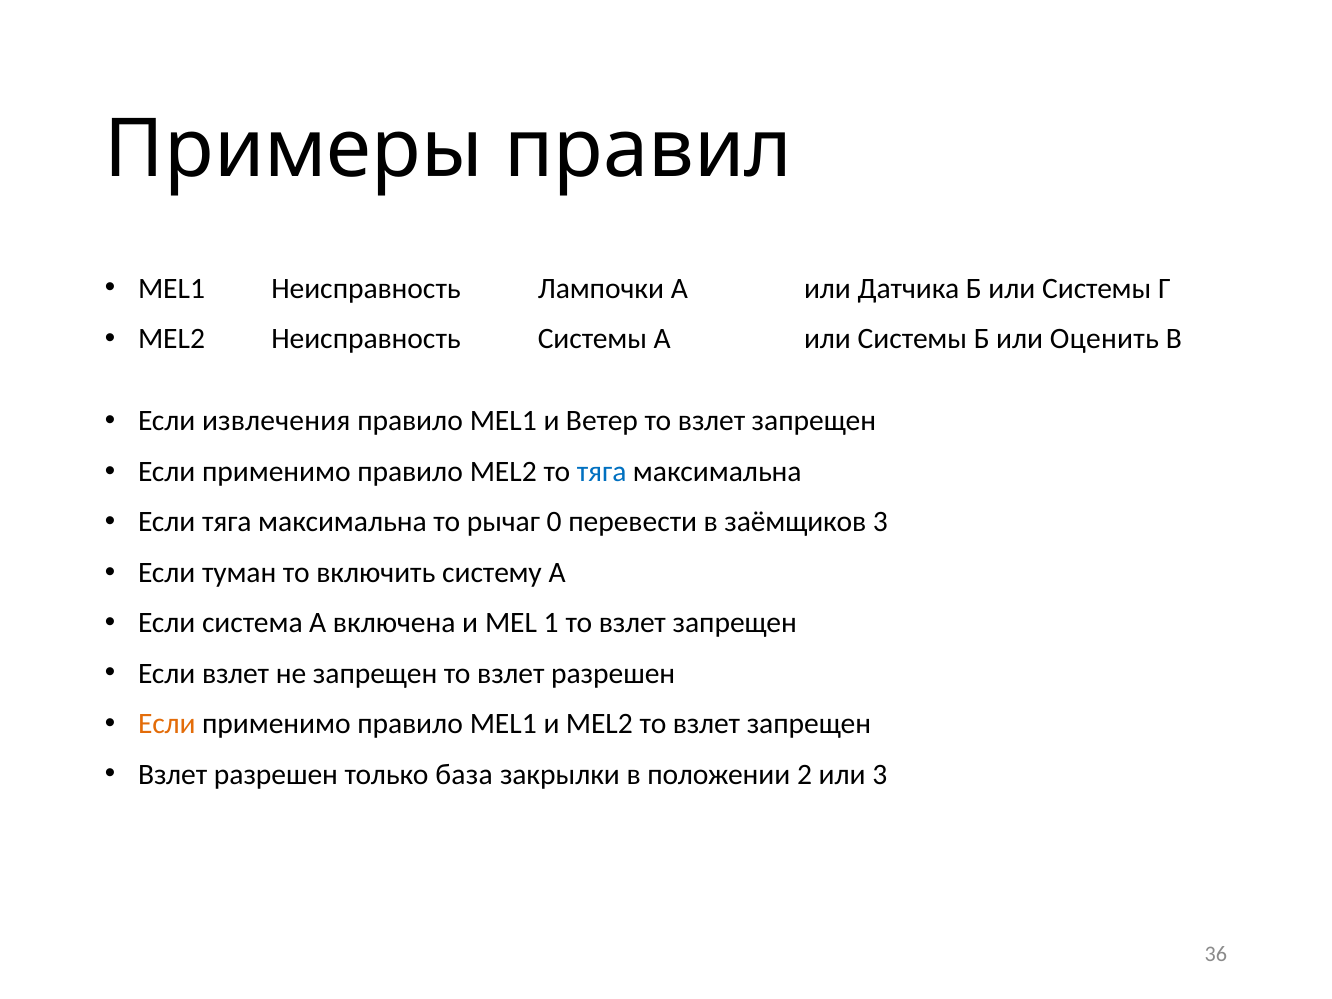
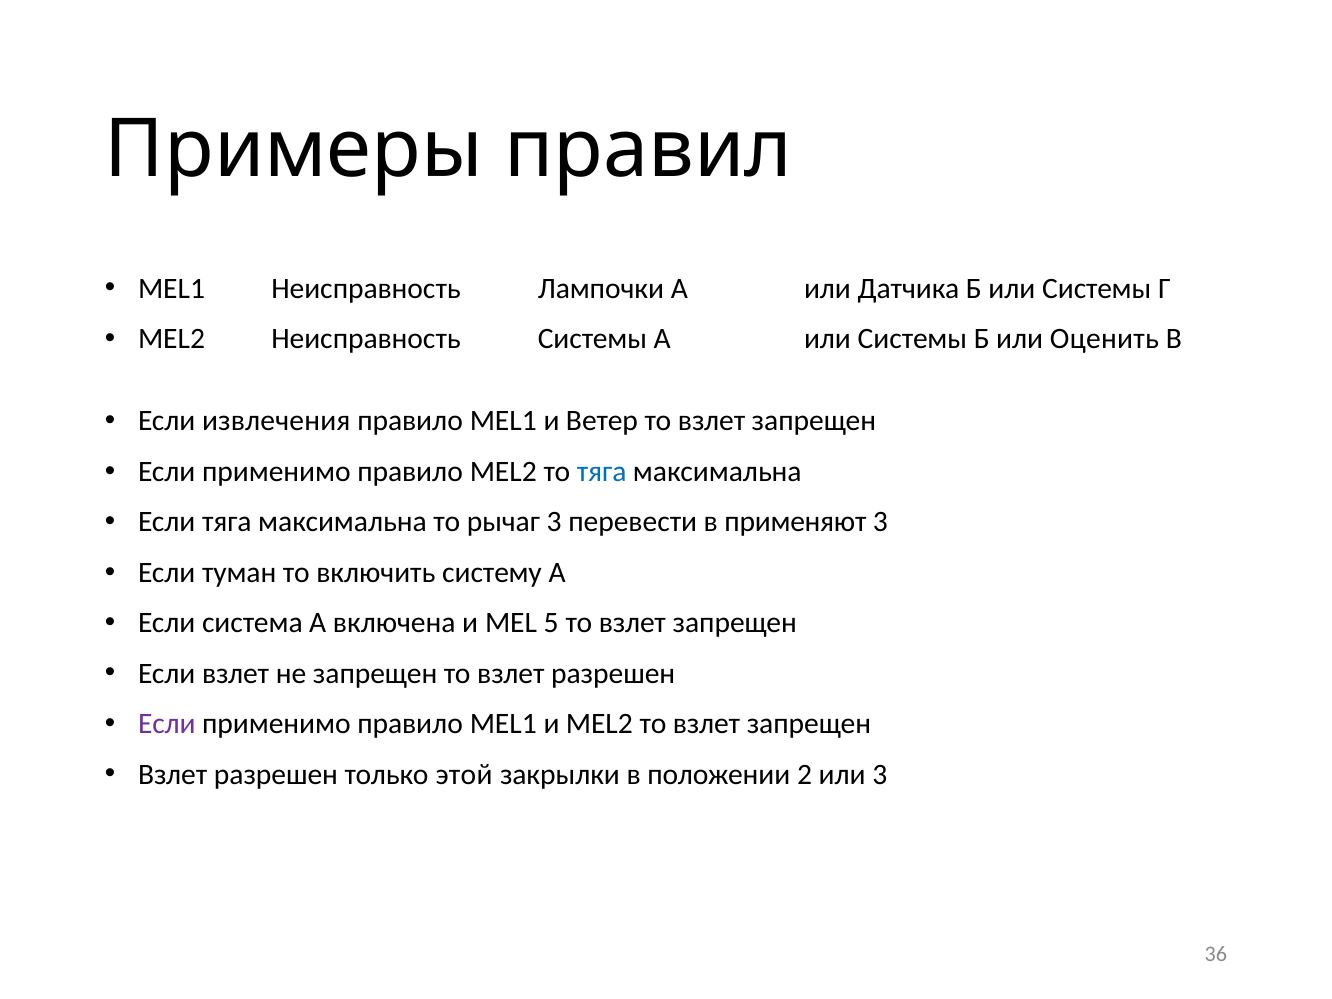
рычаг 0: 0 -> 3 (554, 522)
заёмщиков: заёмщиков -> применяют (795, 522)
1: 1 -> 5 (551, 623)
Если colour: orange -> purple (167, 724)
база: база -> этой (464, 774)
